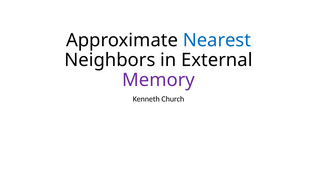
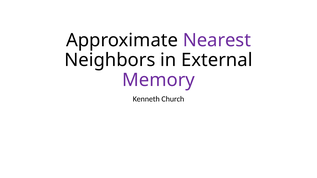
Nearest colour: blue -> purple (217, 40)
